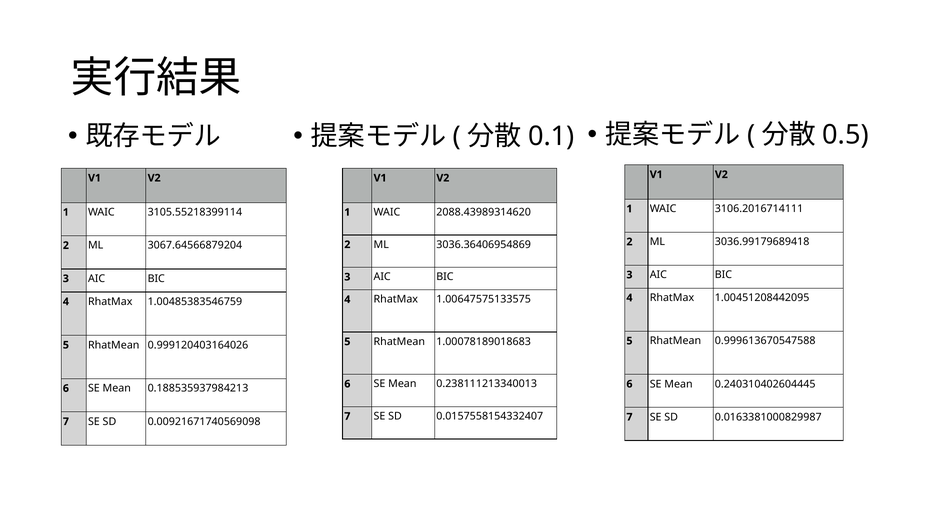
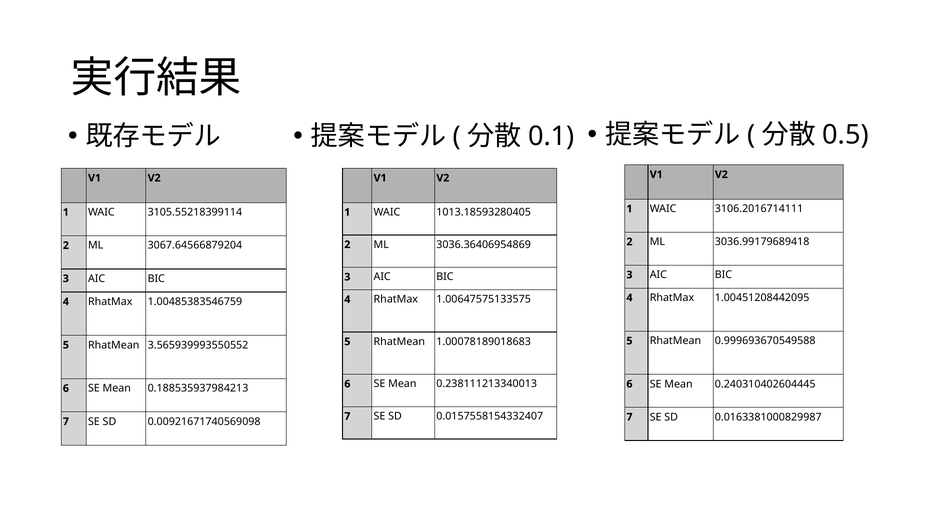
2088.43989314620: 2088.43989314620 -> 1013.18593280405 (484, 212)
0.999613670547588: 0.999613670547588 -> 0.999693670549588 (765, 341)
0.999120403164026: 0.999120403164026 -> 3.565939993550552 (198, 345)
